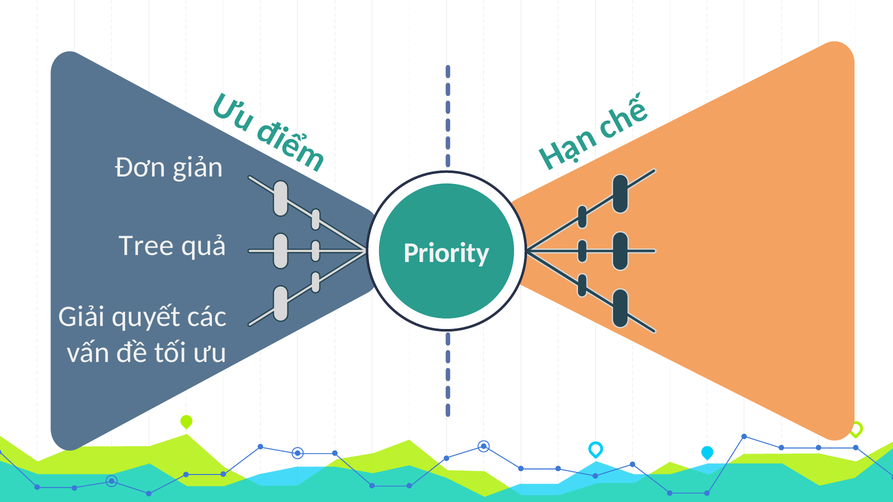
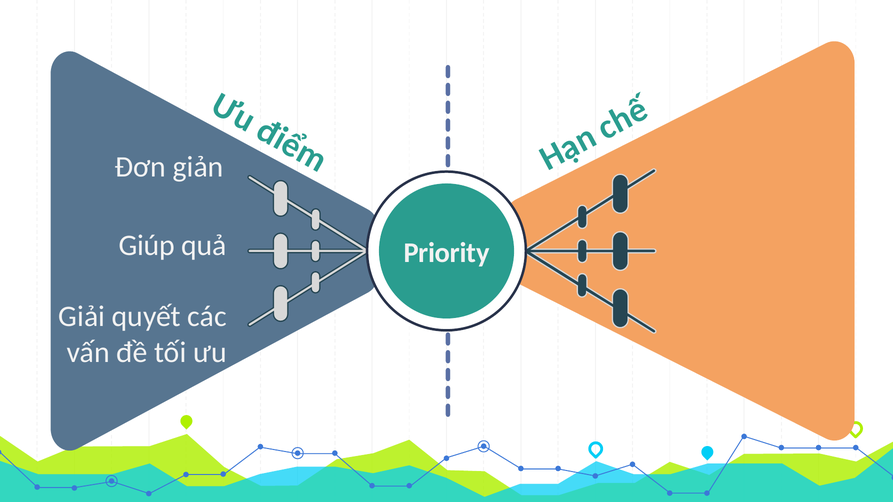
Tree: Tree -> Giúp (147, 245)
